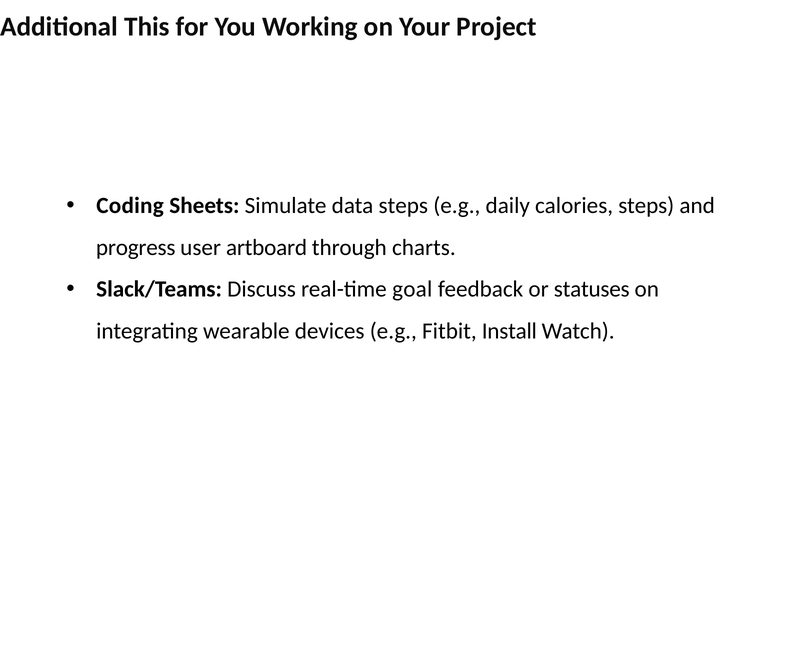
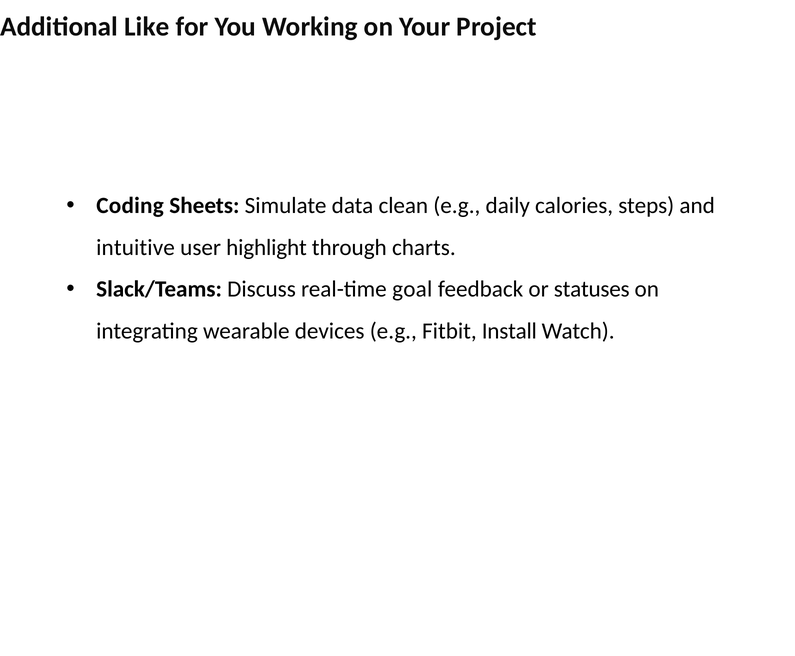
This: This -> Like (147, 27)
data steps: steps -> clean (403, 206)
progress: progress -> intuitive (136, 247)
artboard: artboard -> highlight (267, 247)
